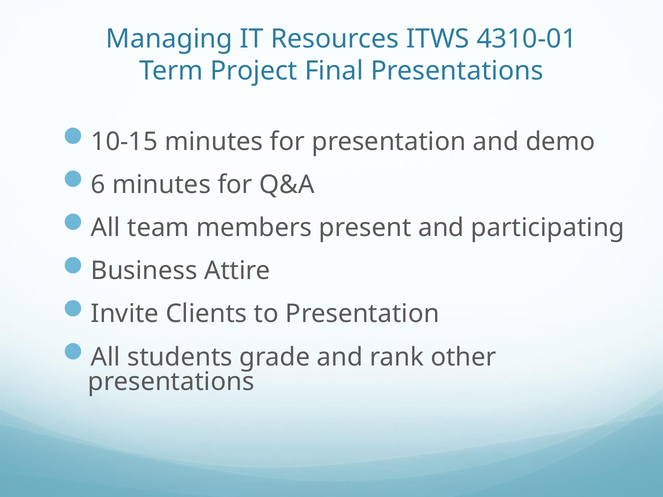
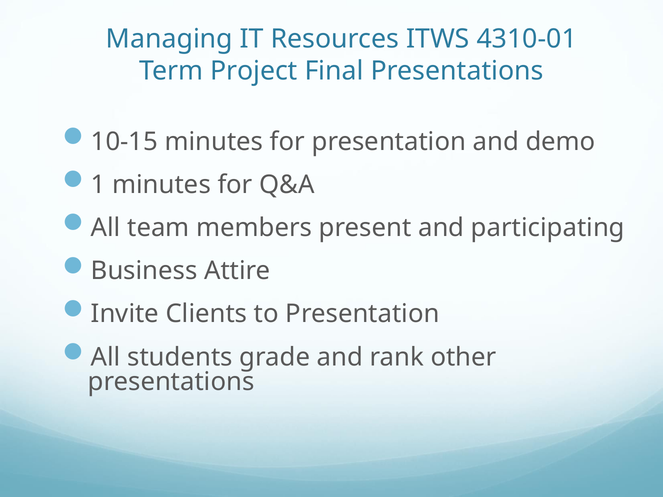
6: 6 -> 1 (98, 185)
